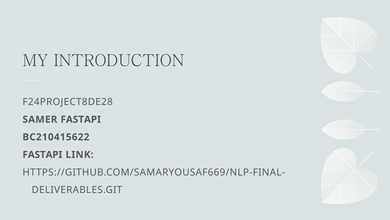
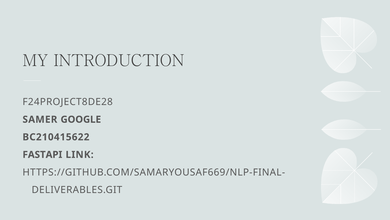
SAMER FASTAPI: FASTAPI -> GOOGLE (81, 119)
